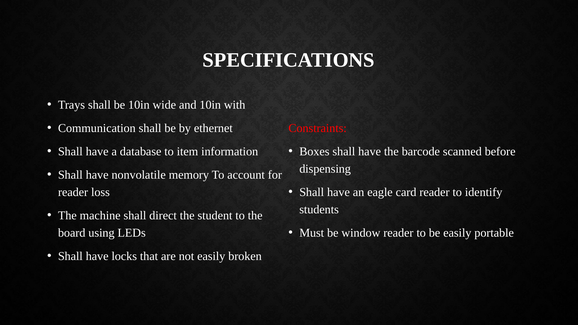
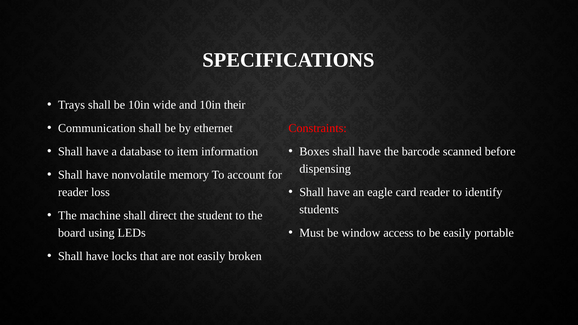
with: with -> their (235, 105)
window reader: reader -> access (398, 233)
